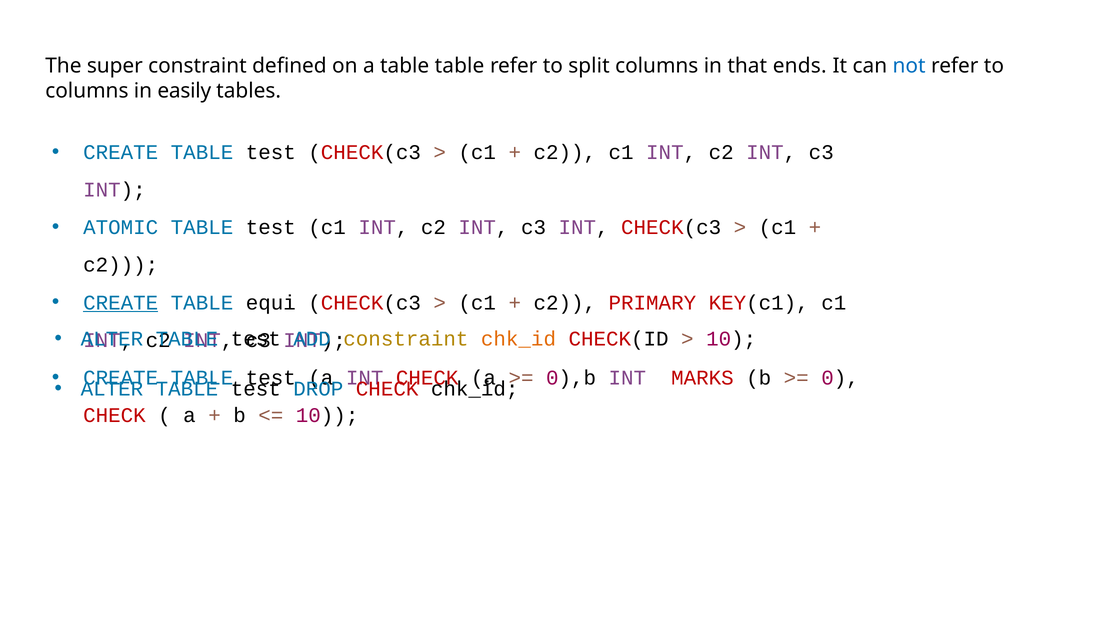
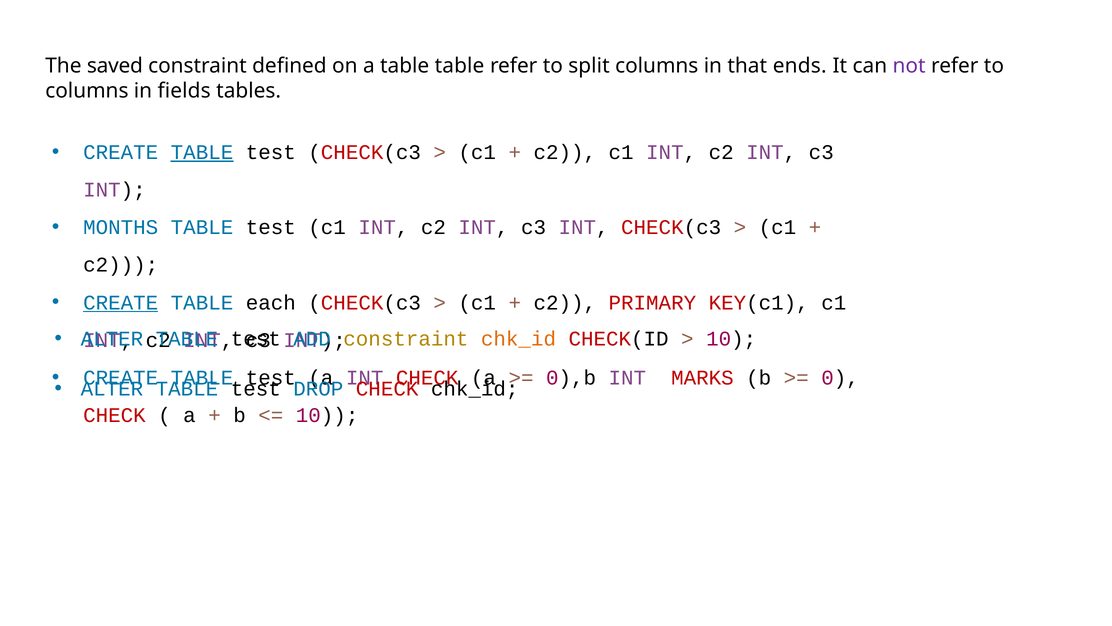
super: super -> saved (115, 66)
not colour: blue -> purple (909, 66)
easily: easily -> fields (184, 91)
TABLE underline: none -> present (202, 152)
ATOMIC: ATOMIC -> MONTHS (121, 227)
equi: equi -> each (271, 302)
